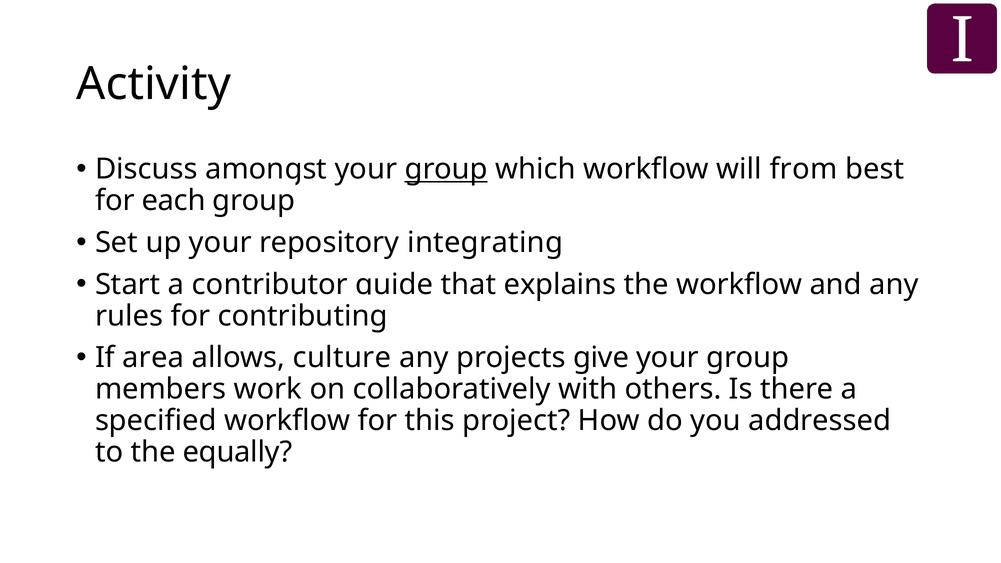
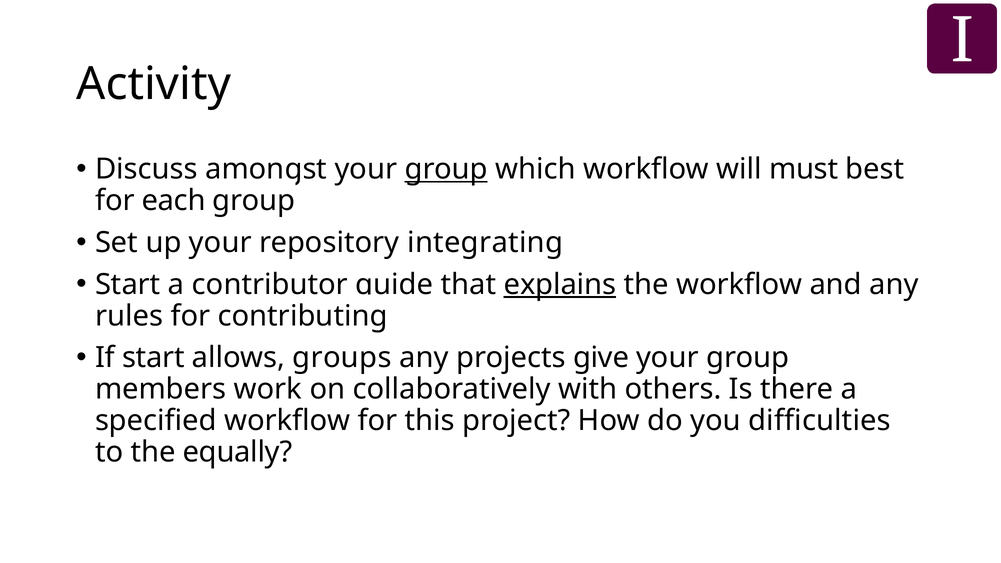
from: from -> must (804, 169)
explains underline: none -> present (560, 284)
If area: area -> start (153, 358)
culture: culture -> groups (342, 358)
addressed: addressed -> difficulties (820, 421)
